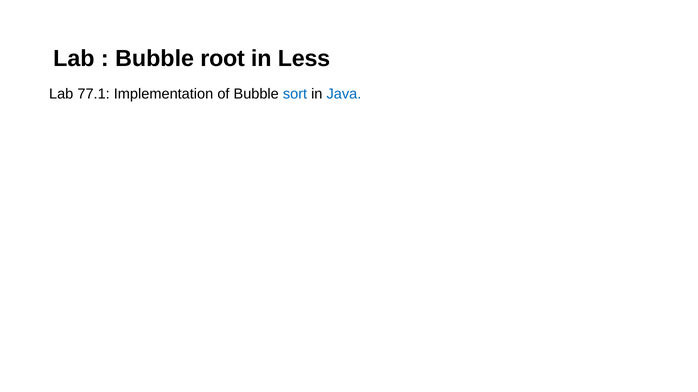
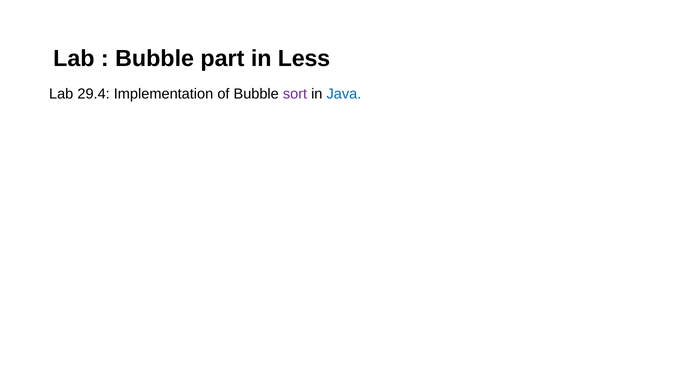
root: root -> part (222, 59)
77.1: 77.1 -> 29.4 (94, 94)
sort colour: blue -> purple (295, 94)
